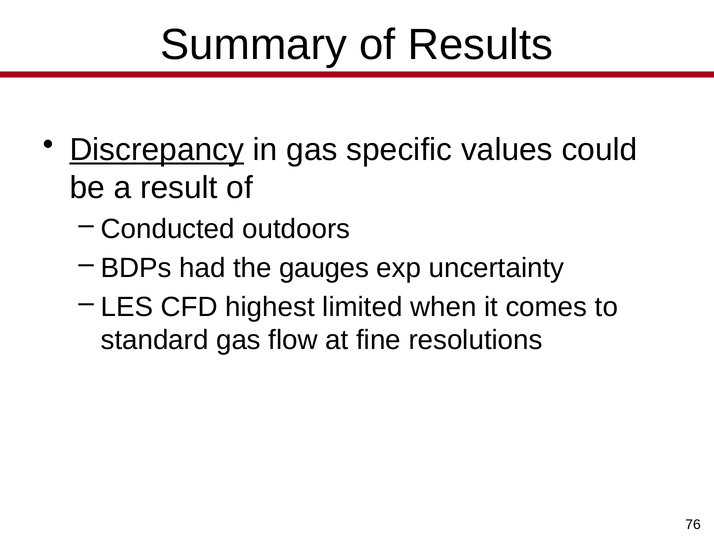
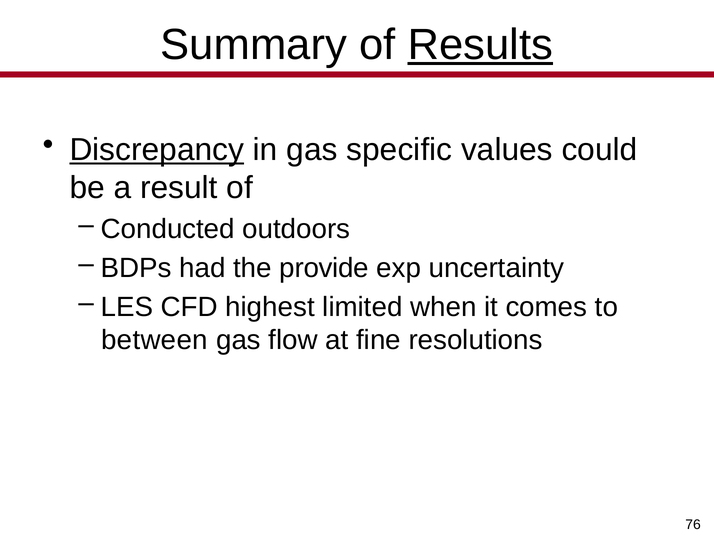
Results underline: none -> present (480, 45)
gauges: gauges -> provide (324, 268)
standard: standard -> between (155, 340)
